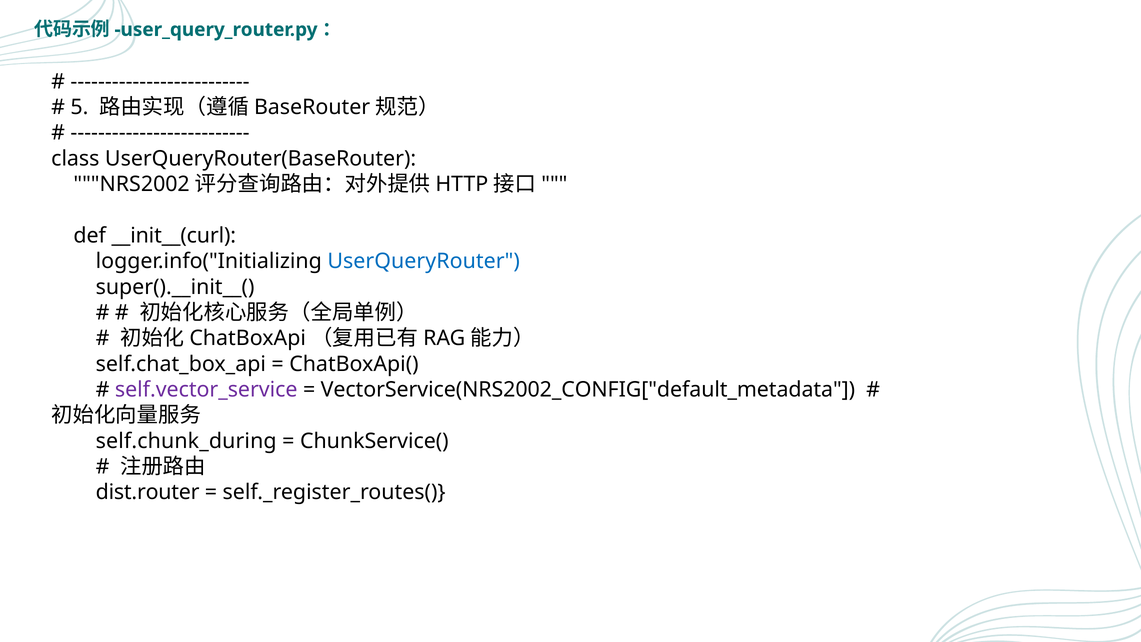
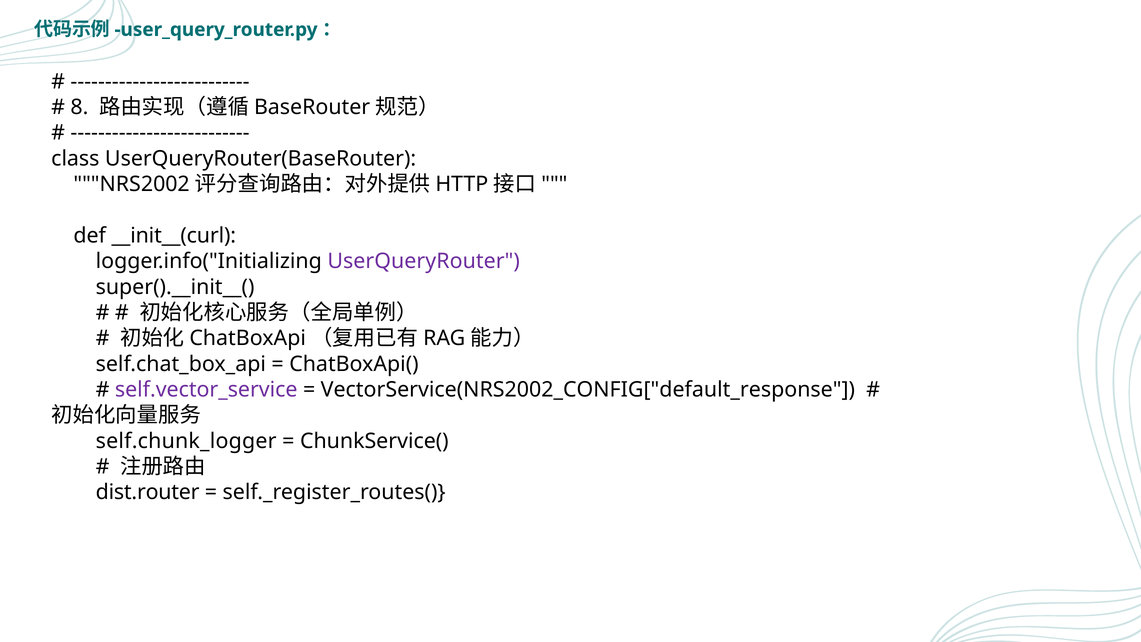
5: 5 -> 8 (79, 107)
UserQueryRouter colour: blue -> purple (424, 261)
VectorService(NRS2002_CONFIG["default_metadata: VectorService(NRS2002_CONFIG["default_metadata -> VectorService(NRS2002_CONFIG["default_response (588, 390)
self.chunk_during: self.chunk_during -> self.chunk_logger (186, 441)
